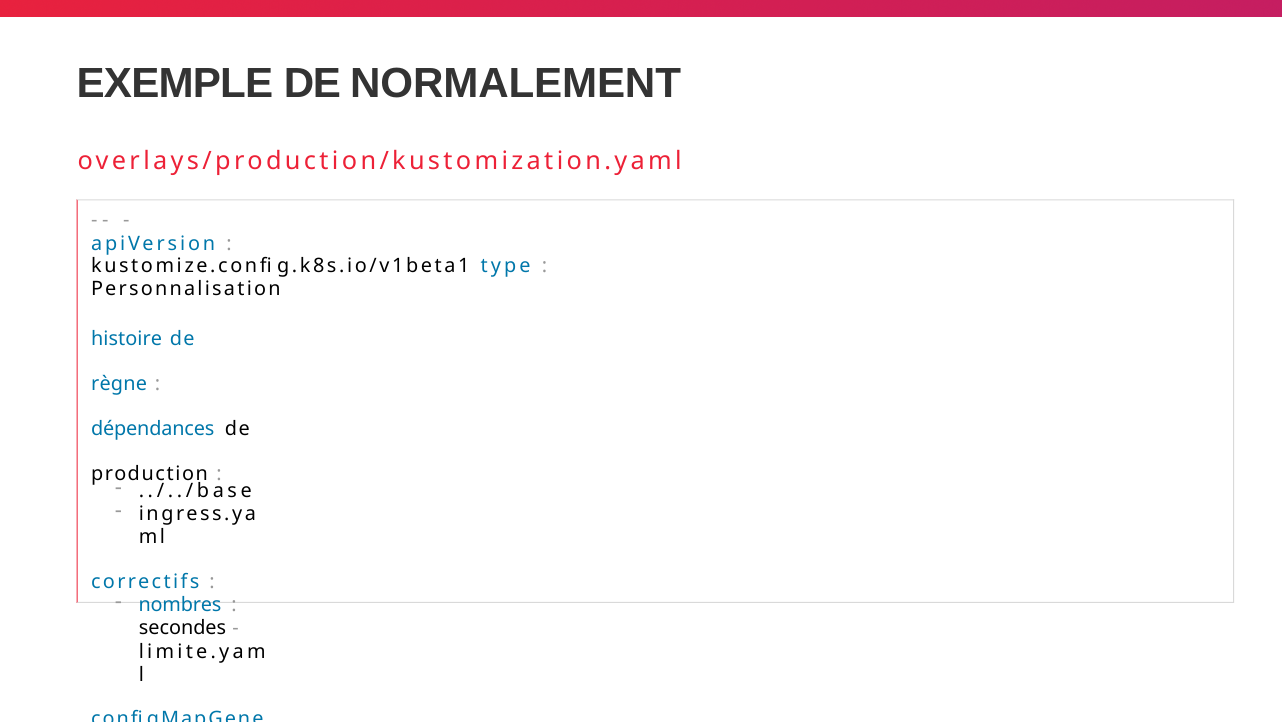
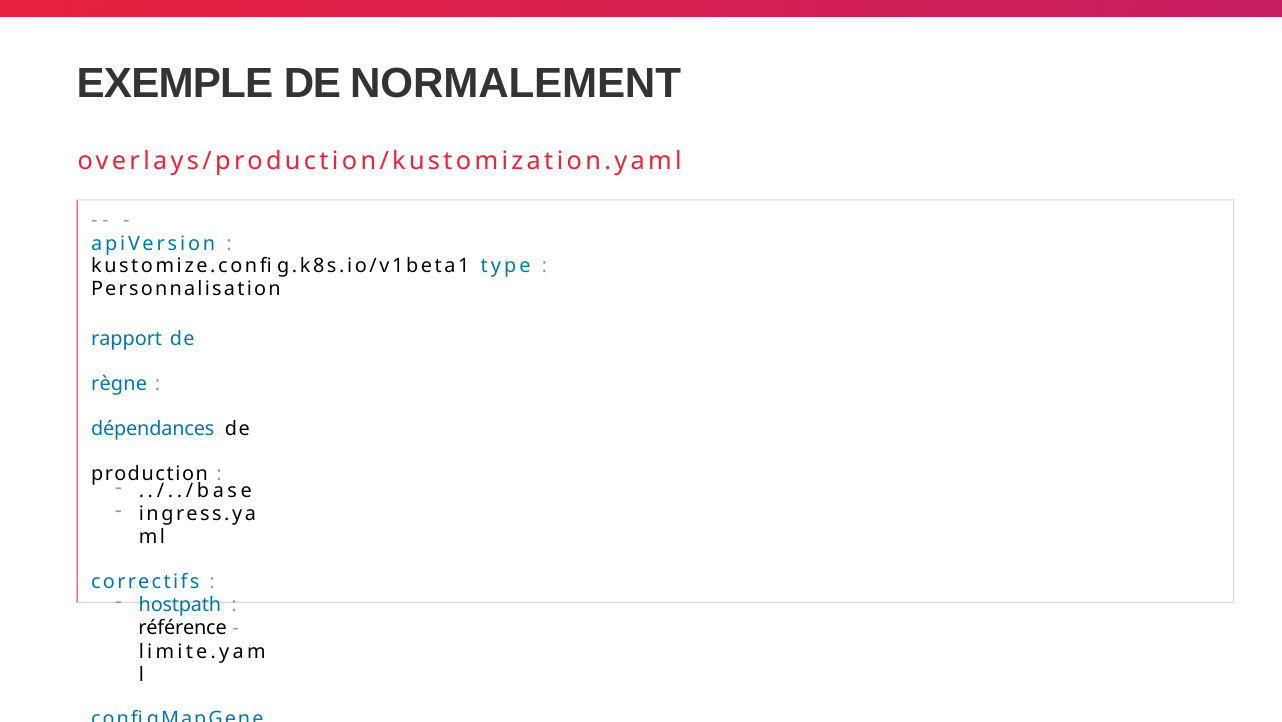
histoire: histoire -> rapport (127, 339)
nombres: nombres -> hostpath (180, 605)
secondes: secondes -> référence (183, 628)
